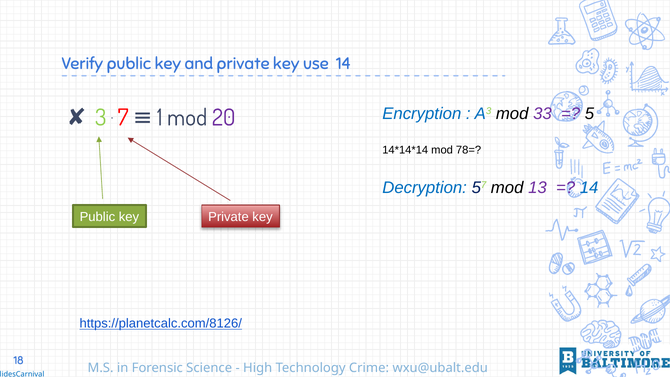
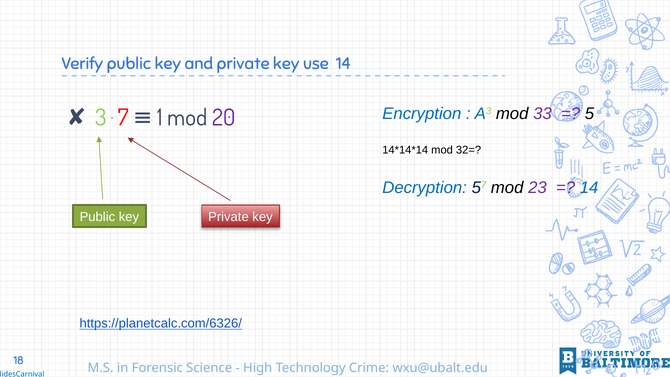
78=: 78= -> 32= (469, 150)
13: 13 -> 23 (537, 188)
https://planetcalc.com/8126/: https://planetcalc.com/8126/ -> https://planetcalc.com/6326/ (161, 323)
